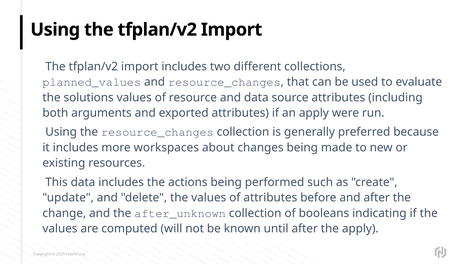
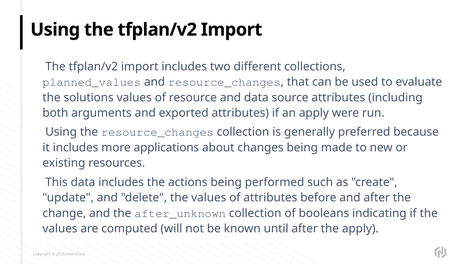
workspaces: workspaces -> applications (166, 148)
